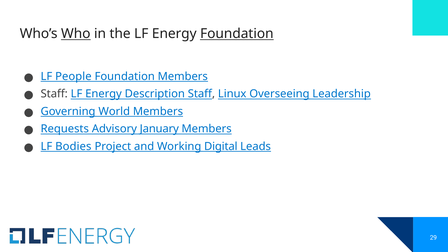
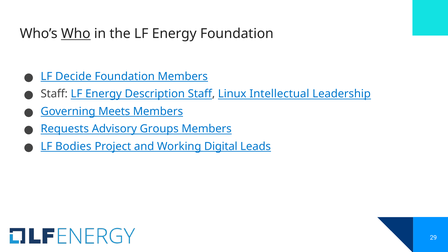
Foundation underline: present -> none (237, 34)
People: People -> Decide (73, 76)
Overseeing: Overseeing -> Intellectual (279, 94)
World: World -> Meets (114, 111)
January: January -> Groups (159, 129)
